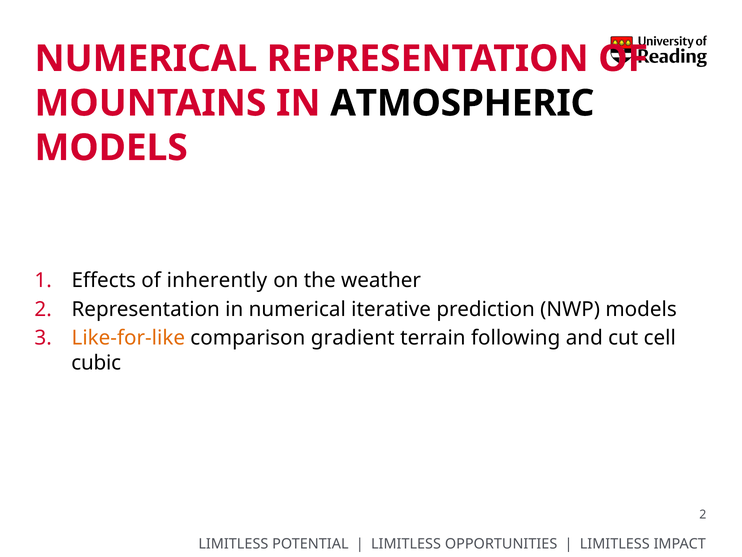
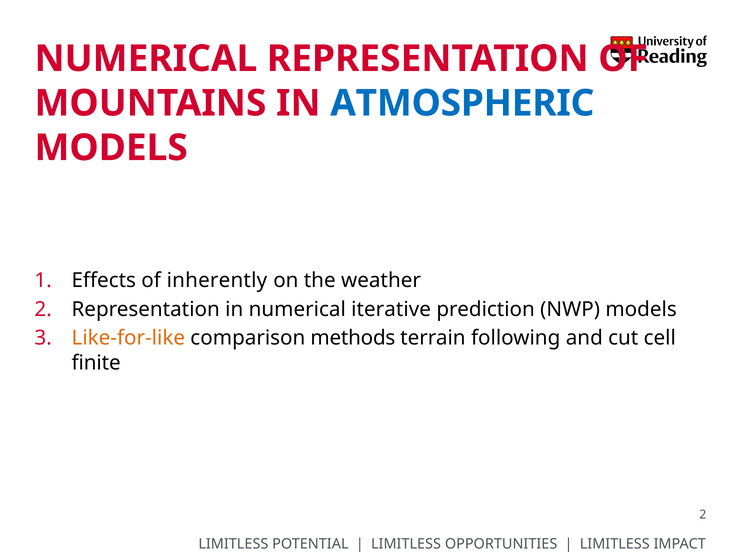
ATMOSPHERIC colour: black -> blue (462, 103)
gradient: gradient -> methods (353, 338)
cubic: cubic -> finite (96, 363)
